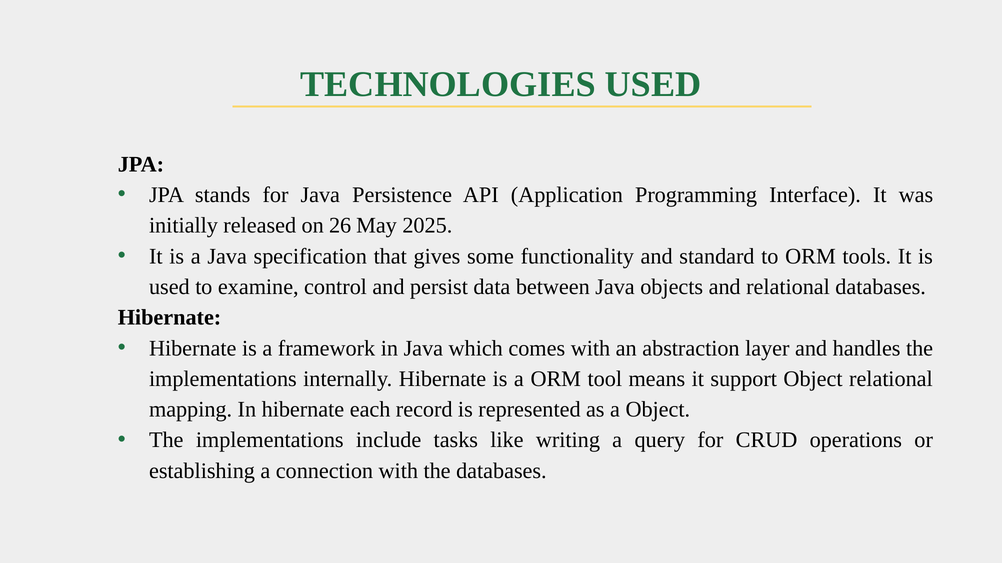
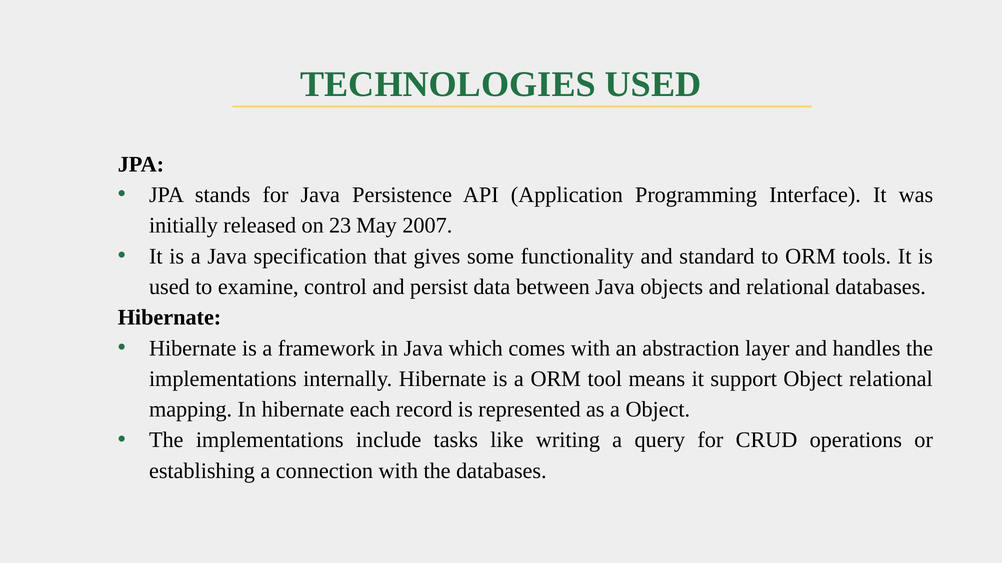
26: 26 -> 23 (340, 226)
2025: 2025 -> 2007 (427, 226)
